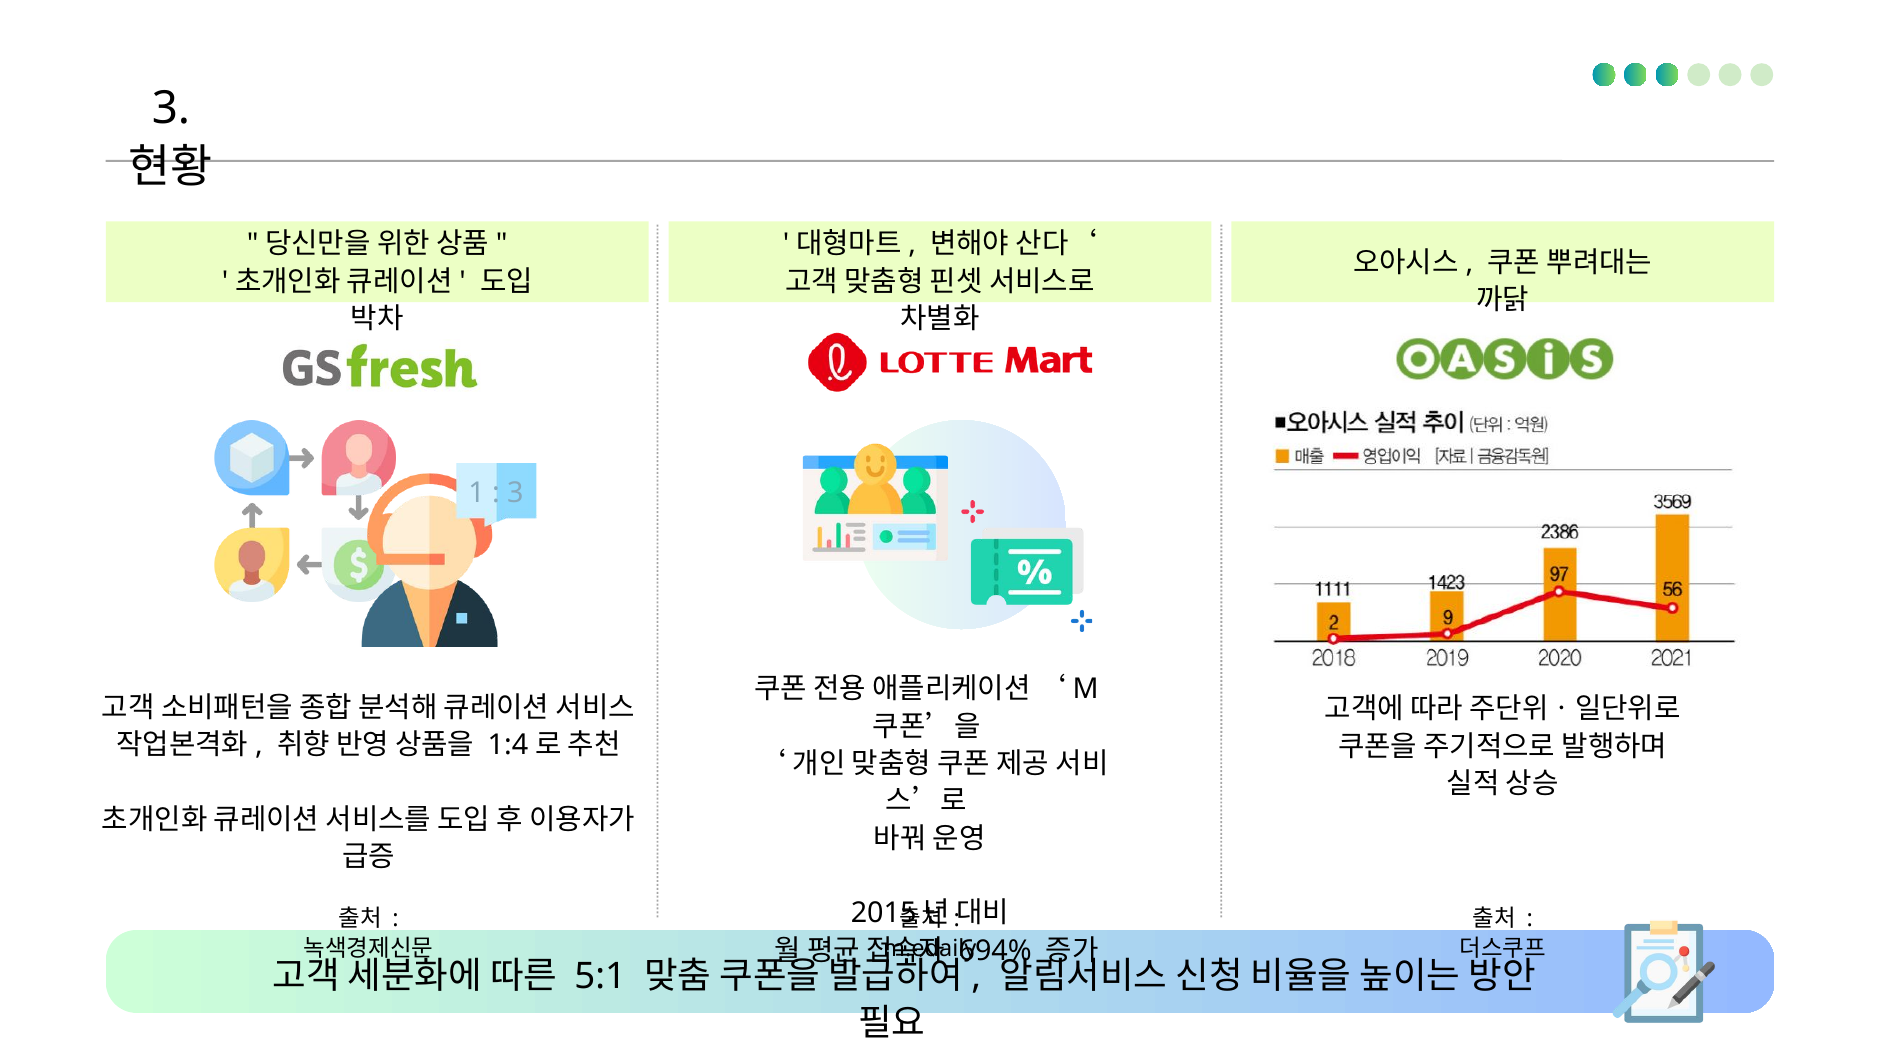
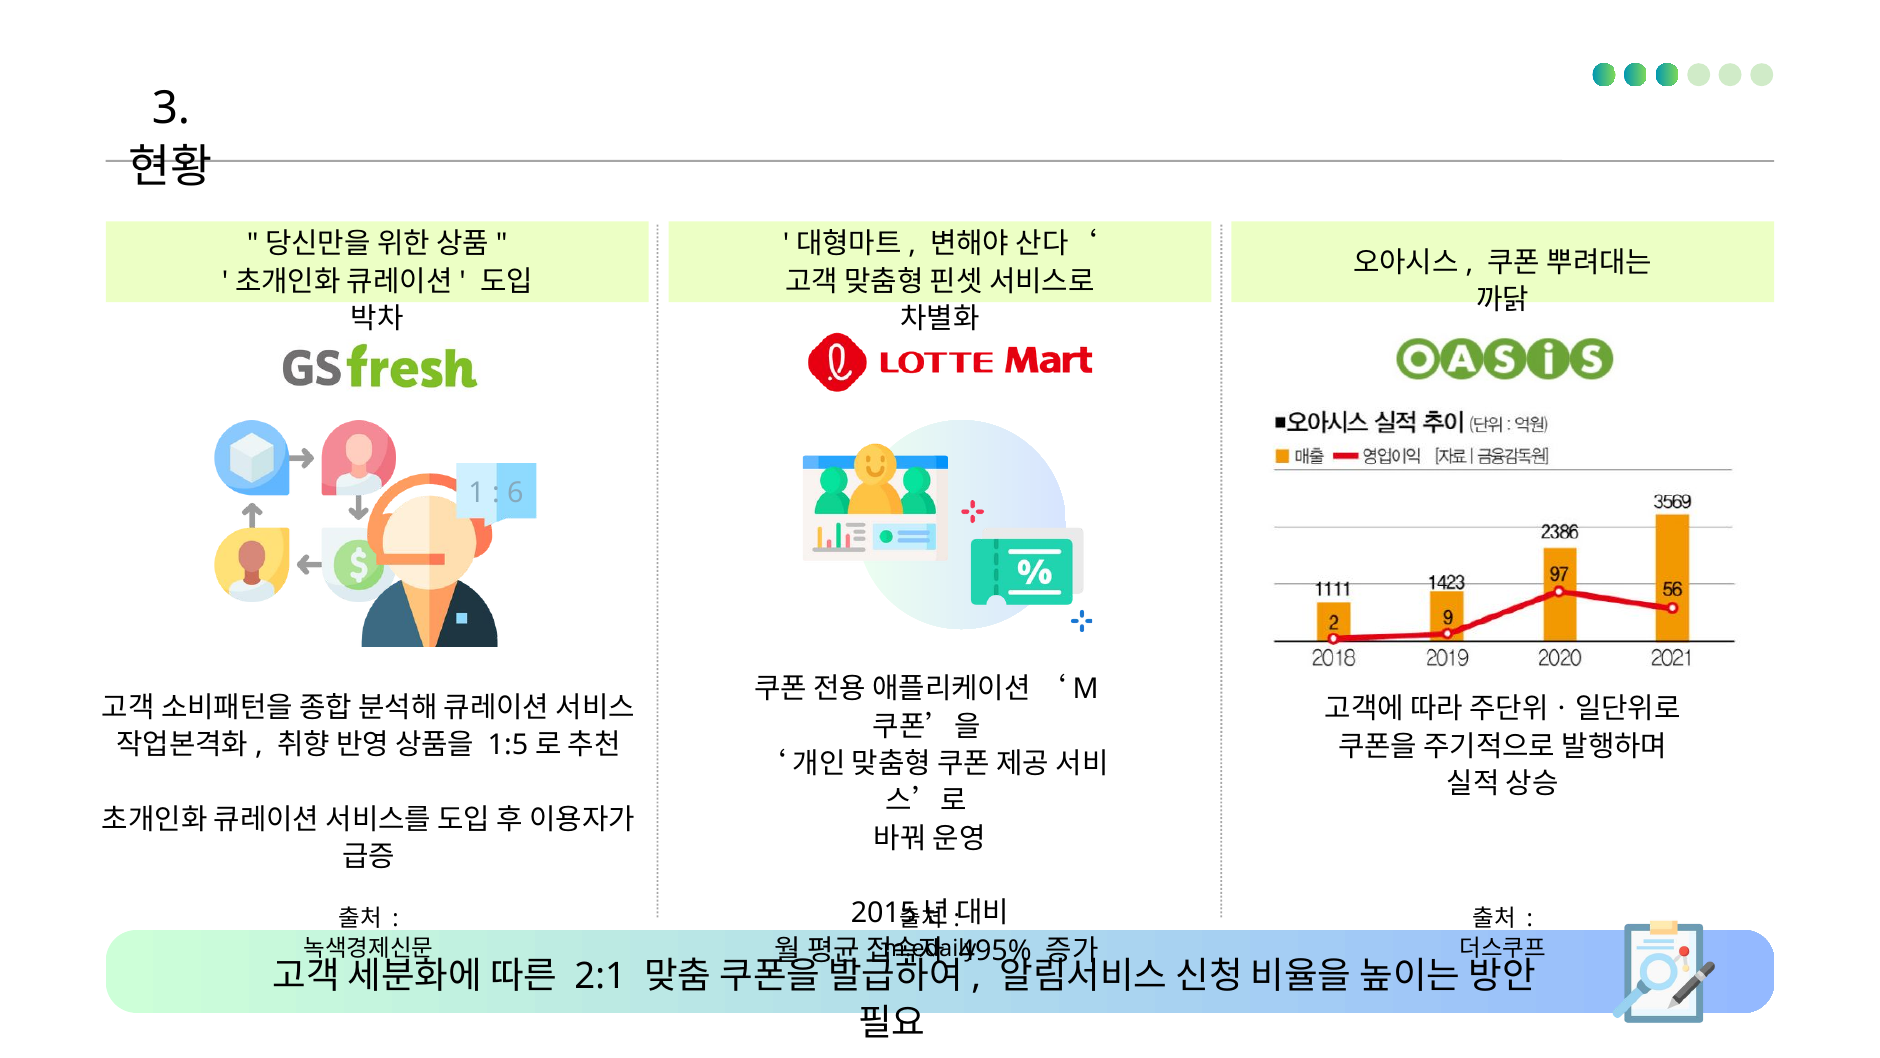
3: 3 -> 6 (515, 493)
1:4: 1:4 -> 1:5 (508, 745)
694%: 694% -> 495% (995, 950)
5:1: 5:1 -> 2:1 (600, 976)
